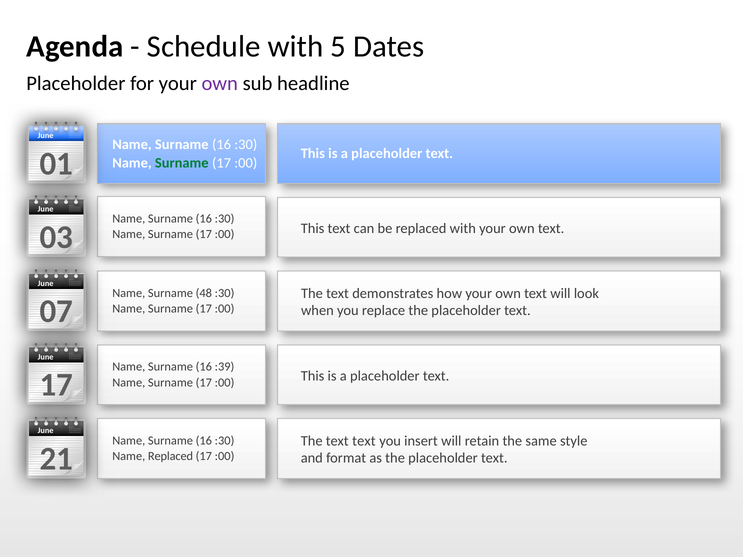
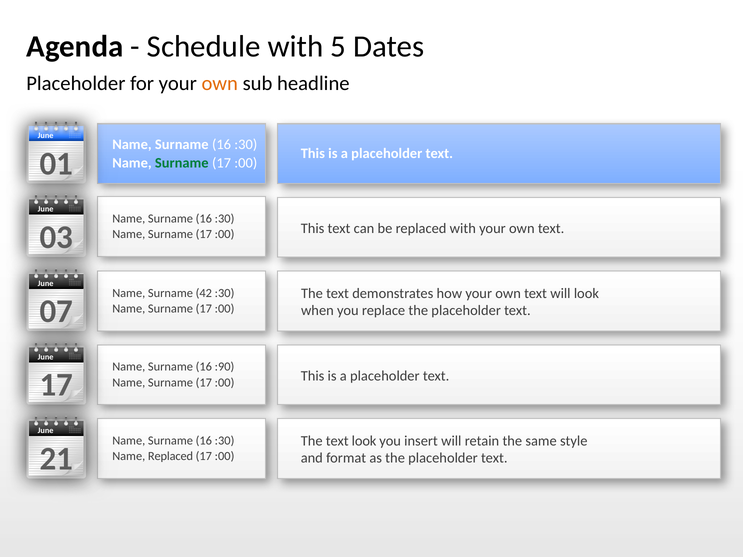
own colour: purple -> orange (220, 83)
48: 48 -> 42 (204, 293)
:39: :39 -> :90 (225, 367)
text text: text -> look (364, 441)
